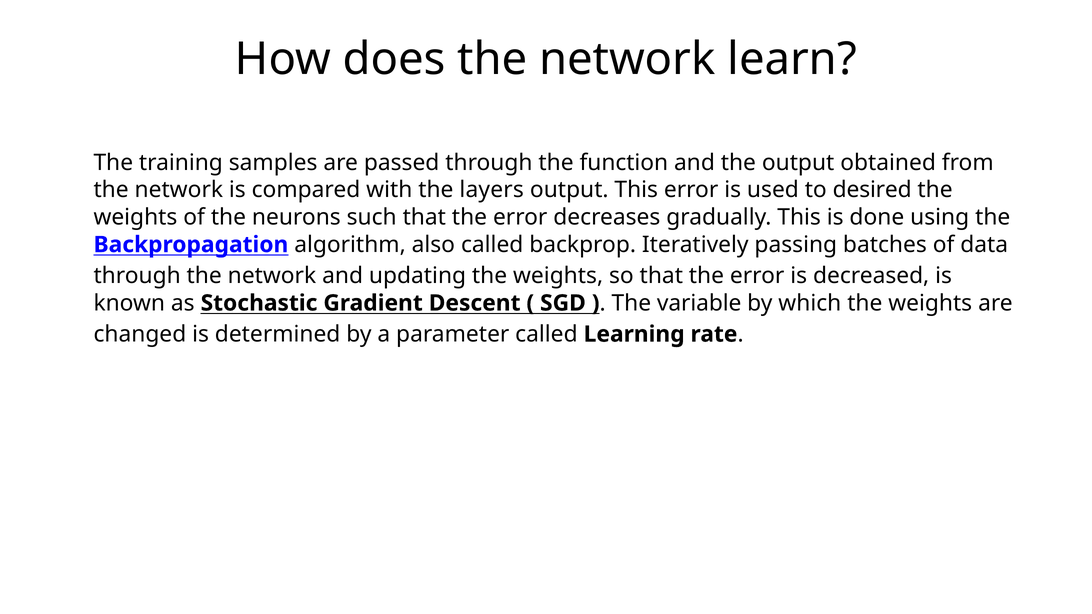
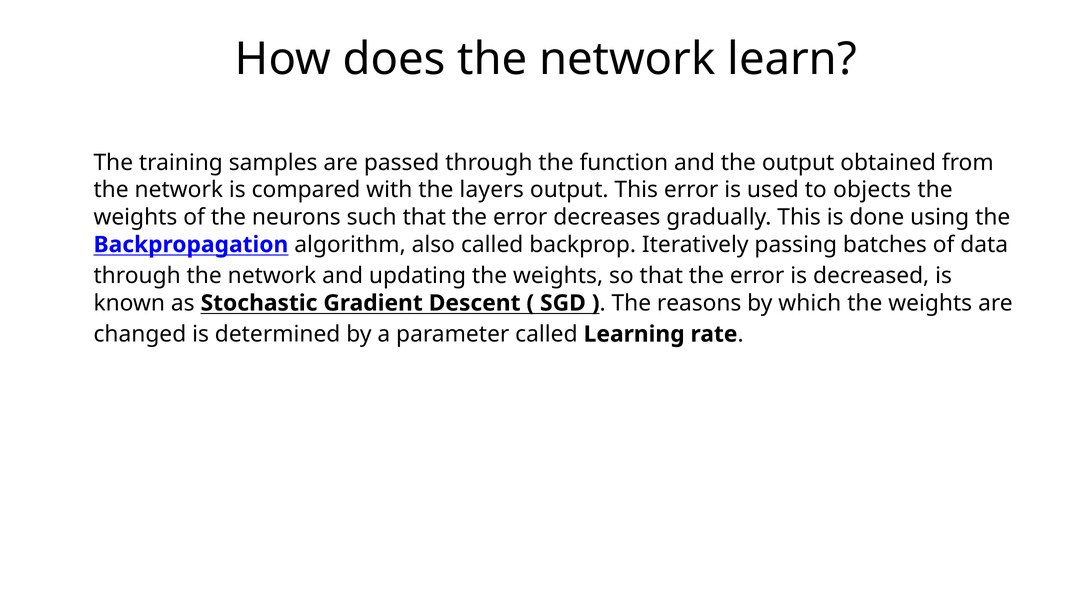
desired: desired -> objects (872, 190)
variable: variable -> reasons (699, 303)
